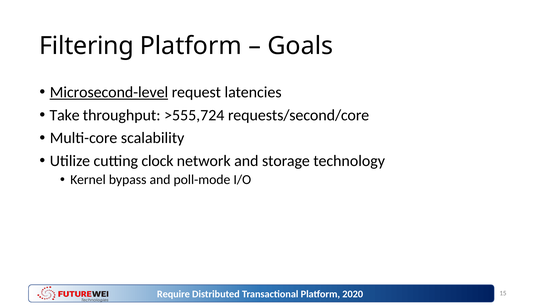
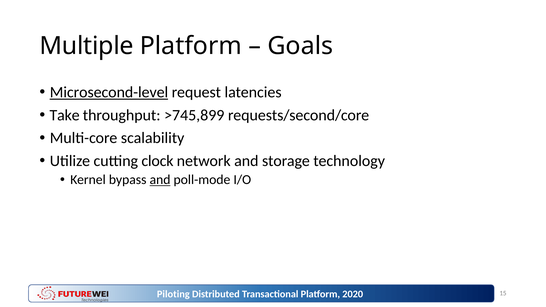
Filtering: Filtering -> Multiple (87, 46)
>555,724: >555,724 -> >745,899 (194, 115)
and underline: none -> present (160, 180)
Require: Require -> Piloting (173, 294)
